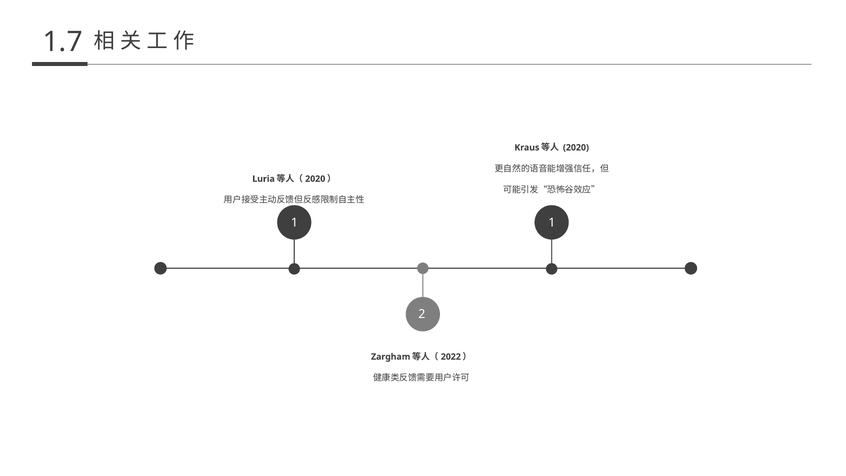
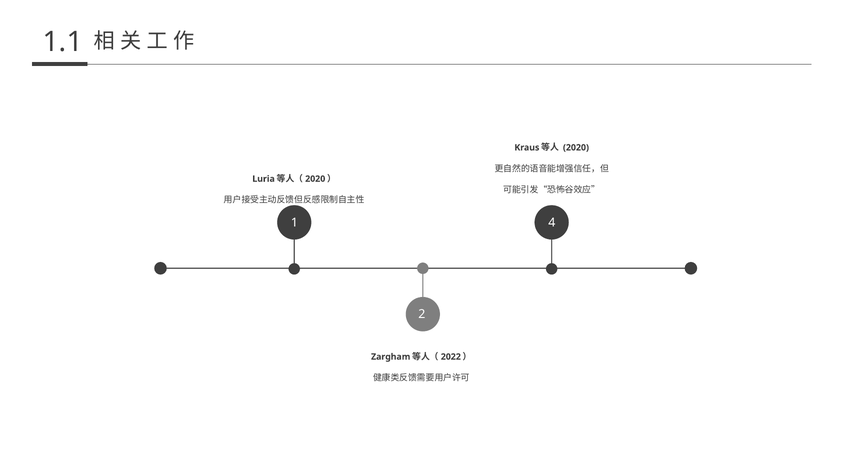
1.7: 1.7 -> 1.1 (63, 42)
1 1 1: 1 -> 4 (552, 223)
